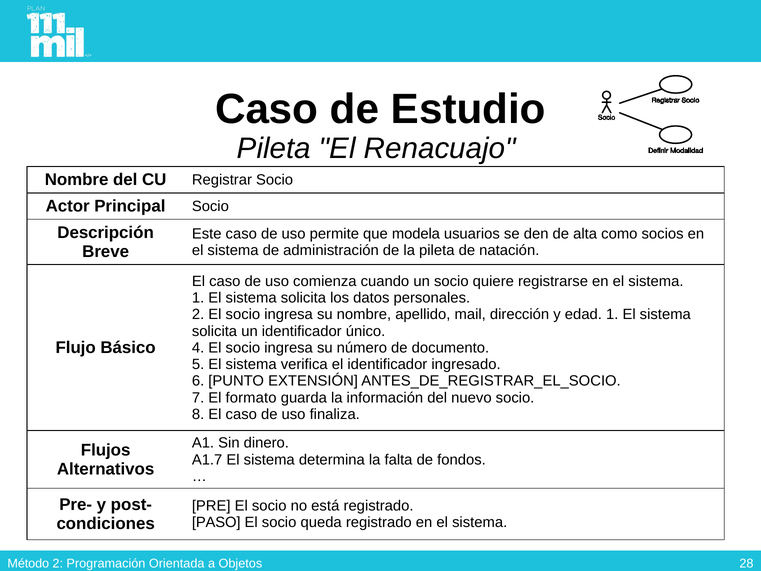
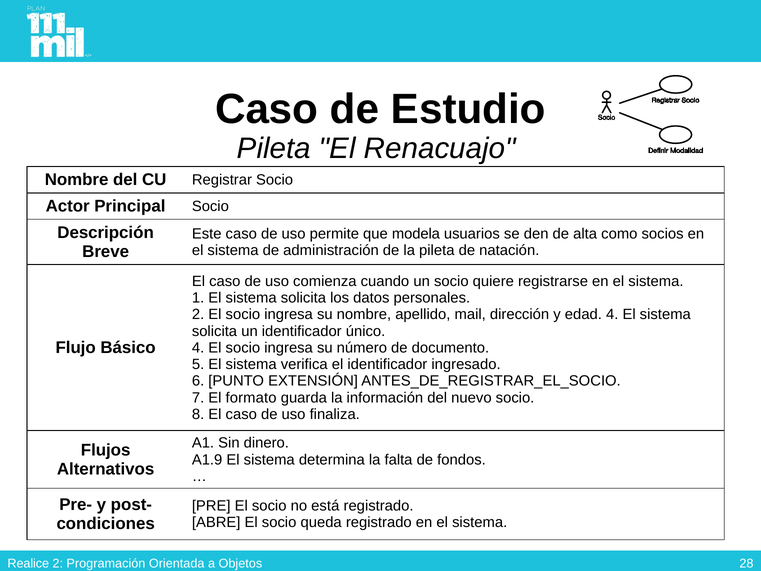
edad 1: 1 -> 4 (612, 314)
A1.7: A1.7 -> A1.9 (207, 459)
PASO: PASO -> ABRE (216, 522)
Método: Método -> Realice (28, 563)
